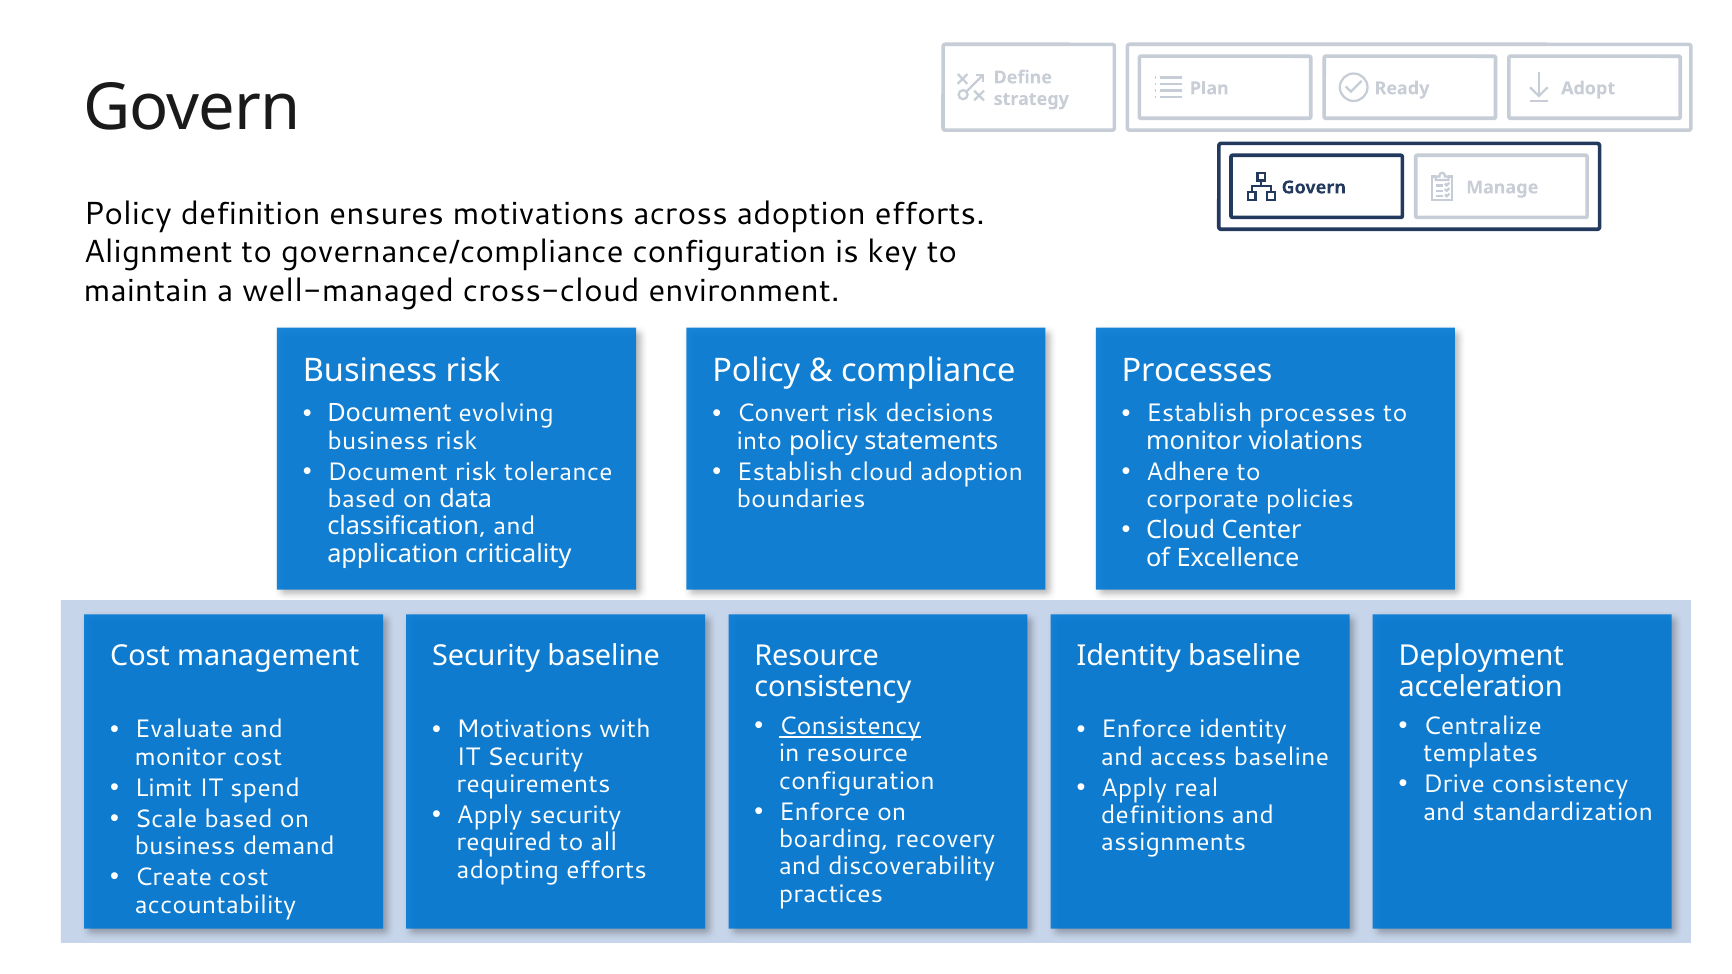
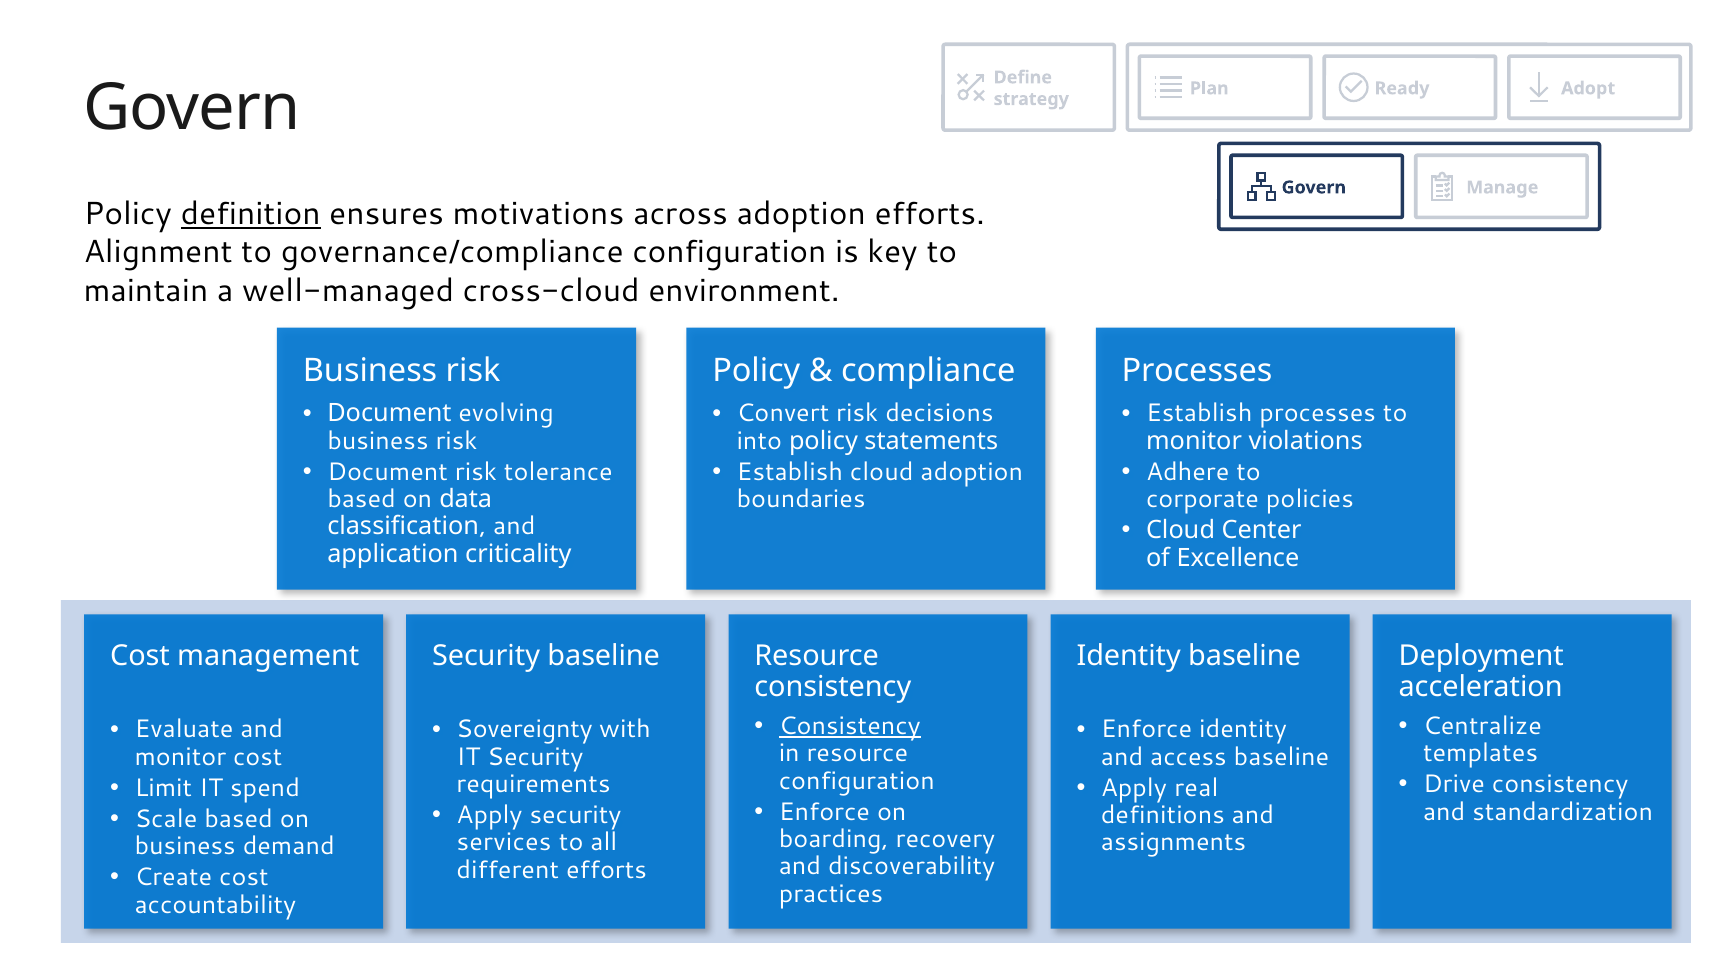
definition underline: none -> present (251, 214)
Motivations: Motivations -> Sovereignty (525, 730)
required: required -> services (504, 843)
adopting: adopting -> different (508, 870)
